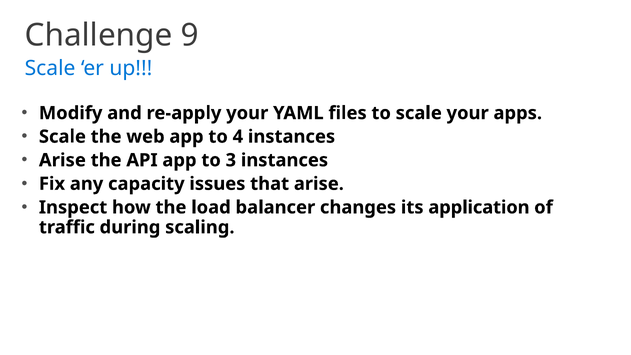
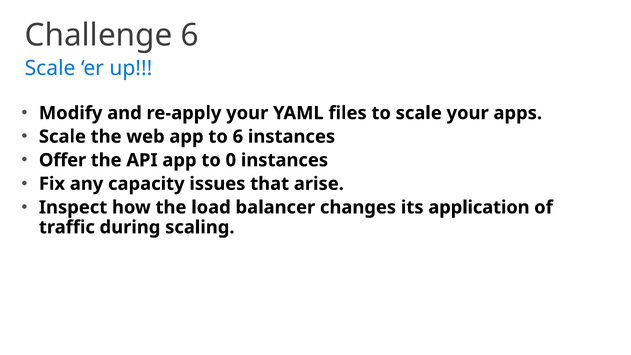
Challenge 9: 9 -> 6 (190, 36)
to 4: 4 -> 6 (238, 137)
Arise: Arise -> Offer (63, 160)
3: 3 -> 0 (231, 160)
